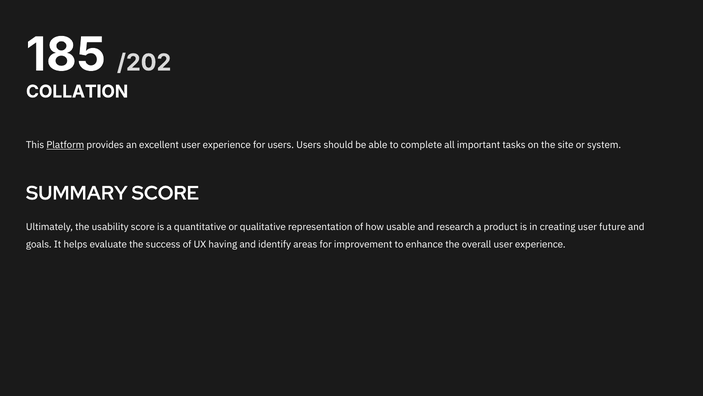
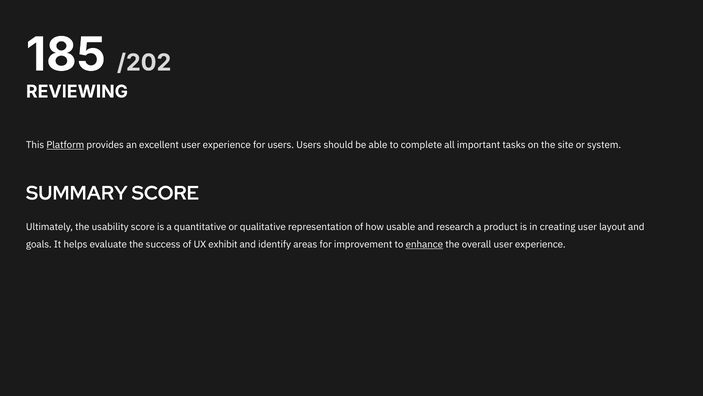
COLLATION: COLLATION -> REVIEWING (77, 92)
future: future -> layout (613, 227)
having: having -> exhibit (223, 244)
enhance underline: none -> present (424, 244)
